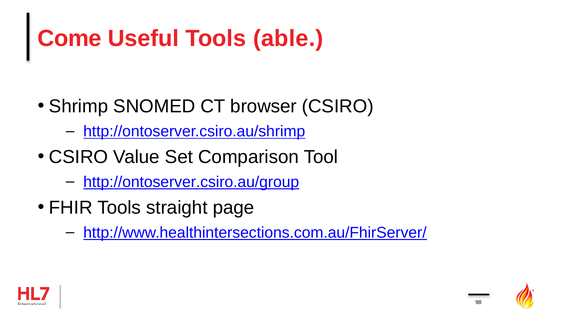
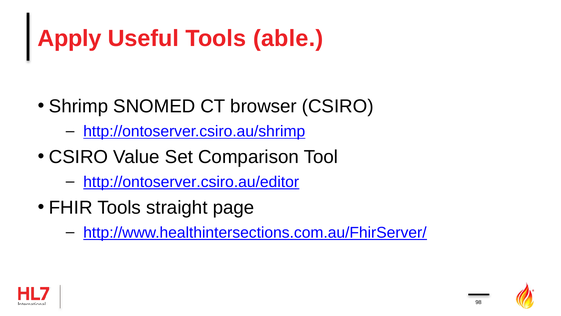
Come: Come -> Apply (70, 38)
http://ontoserver.csiro.au/group: http://ontoserver.csiro.au/group -> http://ontoserver.csiro.au/editor (191, 182)
